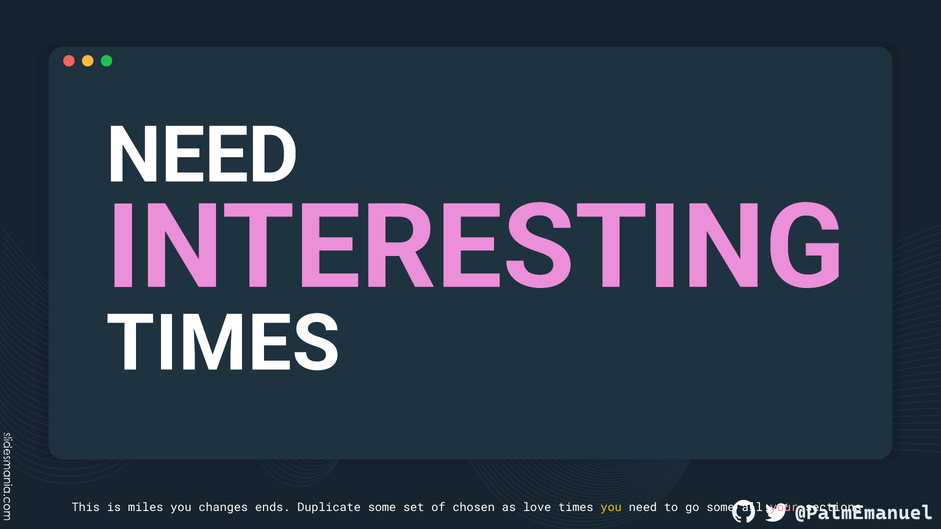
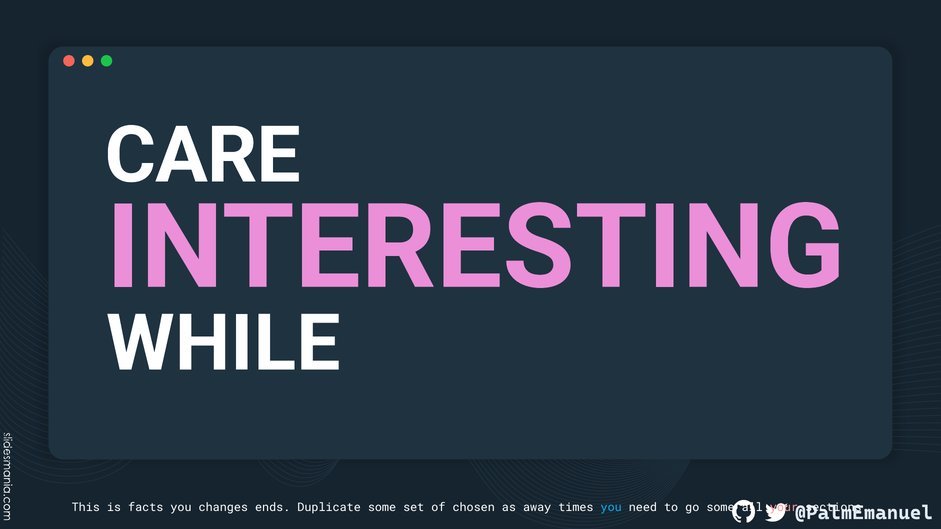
NEED: NEED -> CARE (203, 156)
TIMES: TIMES -> WHILE (223, 344)
miles: miles -> facts (146, 508)
love: love -> away (537, 508)
you colour: yellow -> light blue (611, 508)
